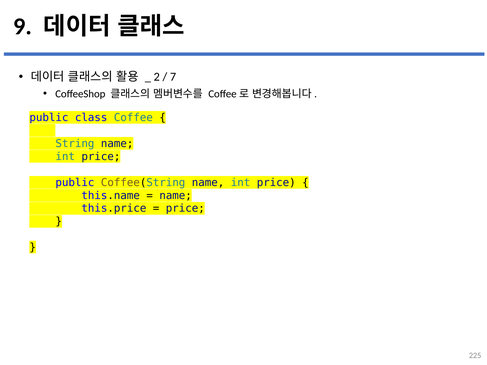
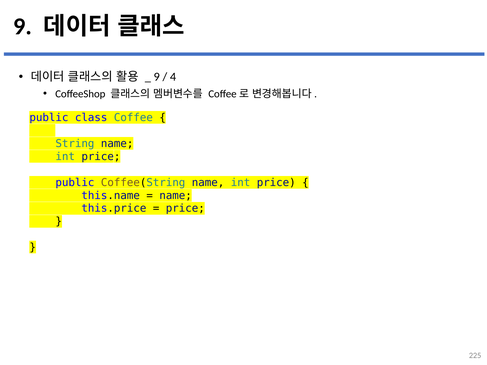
2: 2 -> 9 (157, 77)
7: 7 -> 4 (173, 77)
